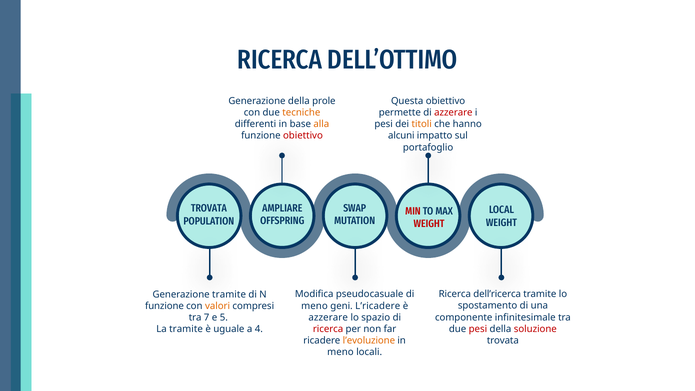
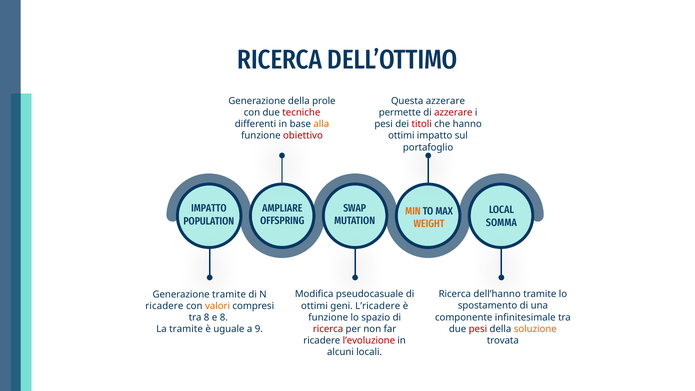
Questa obiettivo: obiettivo -> azzerare (445, 101)
tecniche colour: orange -> red (301, 113)
titoli colour: orange -> red (422, 124)
alcuni: alcuni -> ottimi (401, 136)
TROVATA: TROVATA -> IMPATTO (209, 208)
MIN colour: red -> orange (413, 211)
WEIGHT: WEIGHT -> SOMMA (501, 223)
WEIGHT colour: red -> orange (429, 224)
dell’ricerca: dell’ricerca -> dell’hanno (497, 294)
meno: meno -> ottimi (314, 306)
funzione: funzione -> ricadere (164, 306)
azzerare: azzerare -> funzione (328, 317)
tra 7: 7 -> 8 (207, 318)
e 5: 5 -> 8 (224, 318)
soluzione colour: red -> orange (535, 329)
4: 4 -> 9 (259, 329)
l’evoluzione colour: orange -> red (369, 341)
meno: meno -> alcuni (340, 352)
